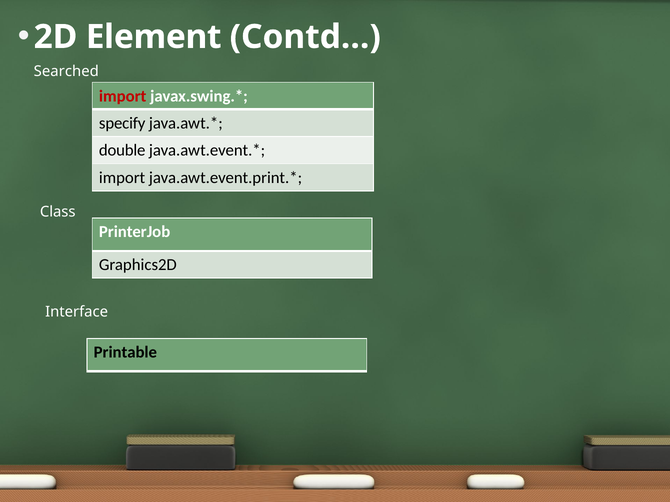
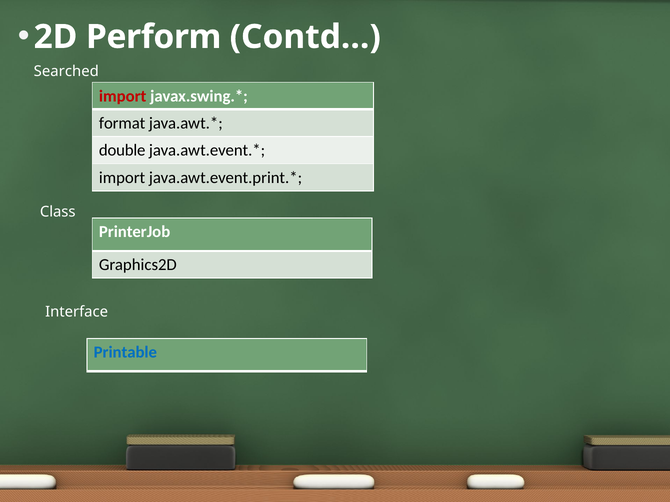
Element: Element -> Perform (154, 37)
specify: specify -> format (122, 123)
Printable colour: black -> blue (125, 353)
